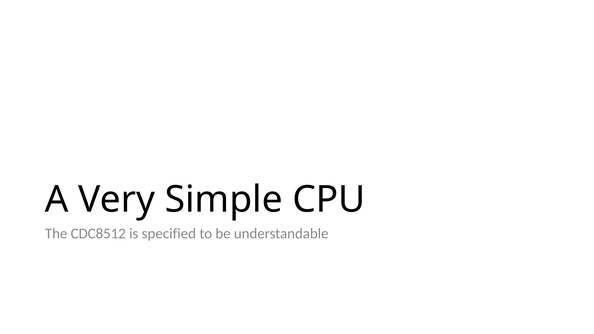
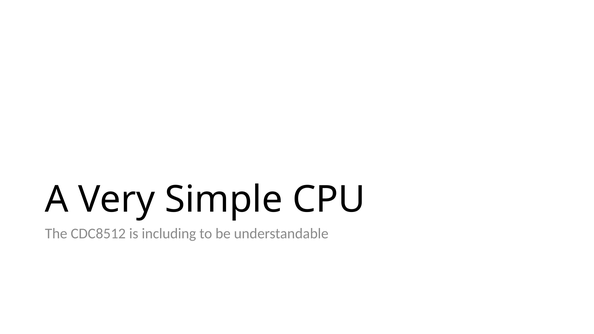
specified: specified -> including (169, 234)
